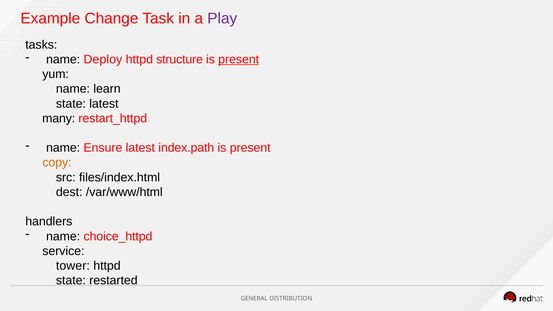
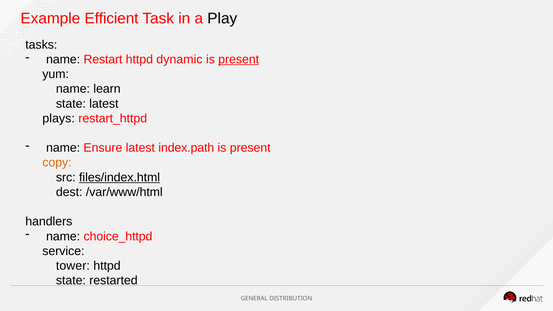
Change: Change -> Efficient (112, 18)
Play colour: purple -> black (222, 18)
Deploy: Deploy -> Restart (103, 59)
structure: structure -> dynamic (179, 59)
many: many -> plays (59, 118)
files/index.html underline: none -> present (120, 177)
